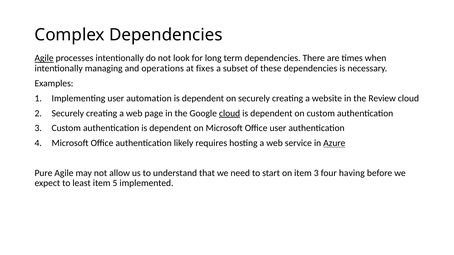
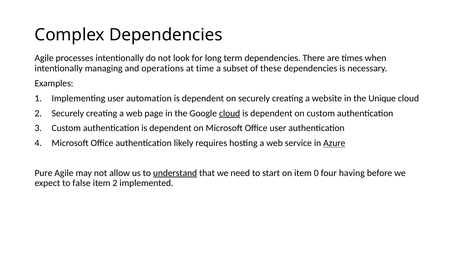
Agile underline: present -> none (44, 58)
fixes: fixes -> time (205, 69)
Review: Review -> Unique (382, 98)
understand underline: none -> present (175, 173)
item 3: 3 -> 0 (316, 173)
least: least -> false (82, 183)
item 5: 5 -> 2 (115, 183)
